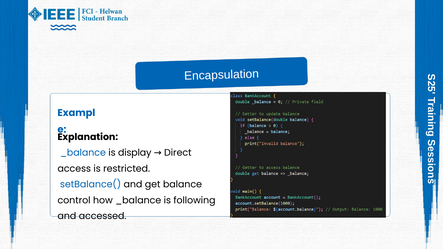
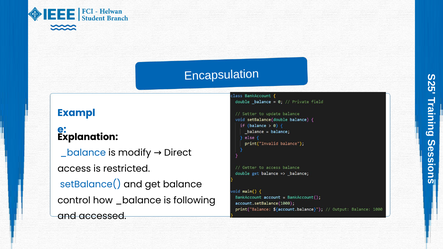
display: display -> modify (135, 153)
